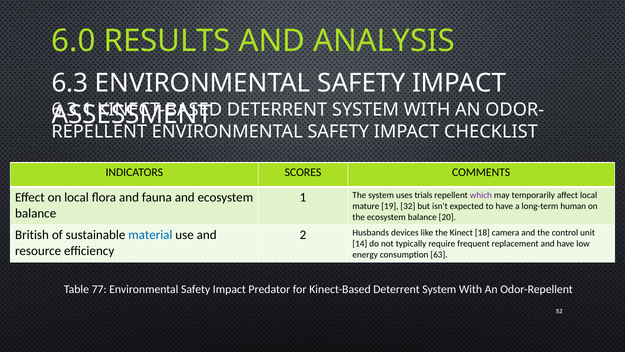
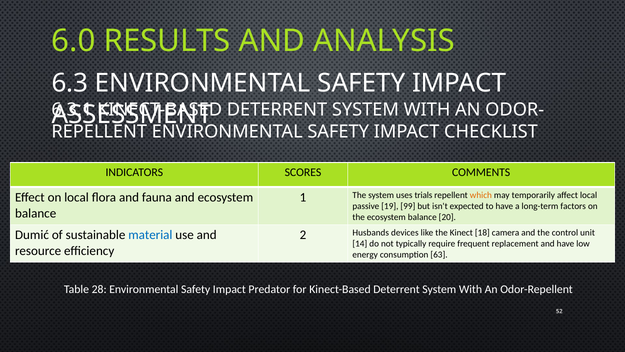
which colour: purple -> orange (481, 195)
mature: mature -> passive (366, 206)
32: 32 -> 99 (408, 206)
human: human -> factors (573, 206)
British: British -> Dumić (32, 235)
77: 77 -> 28 (99, 289)
